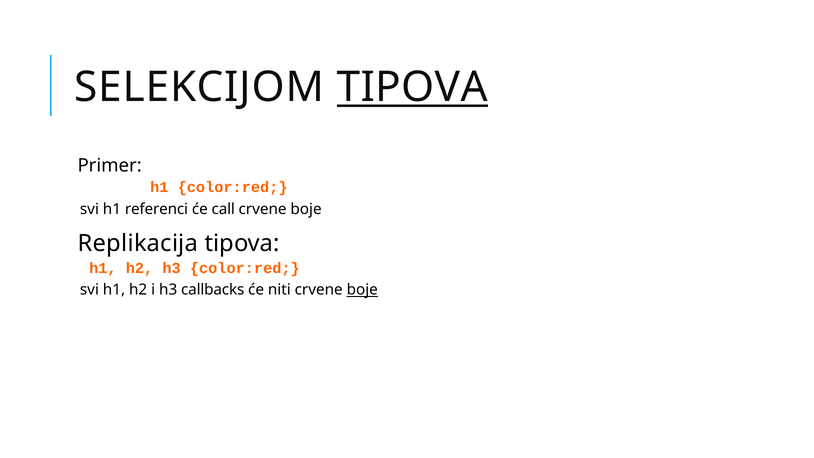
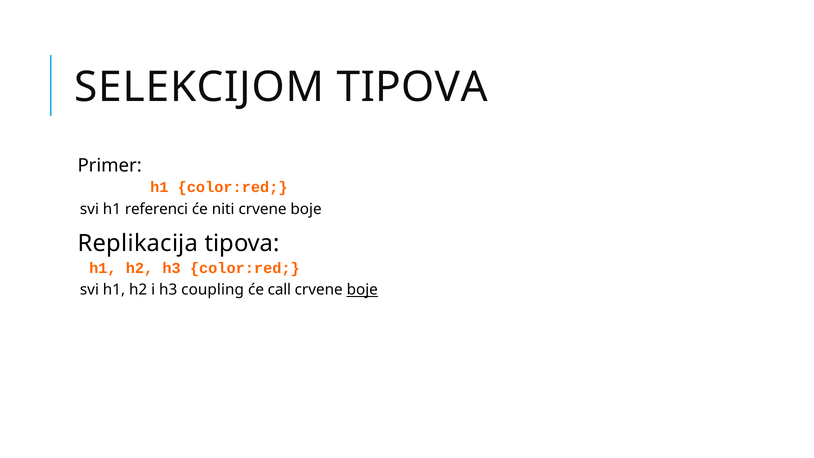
TIPOVA underline: present -> none (412, 87)
call: call -> niti (223, 209)
callbacks: callbacks -> coupling (213, 290)
niti: niti -> call (279, 290)
